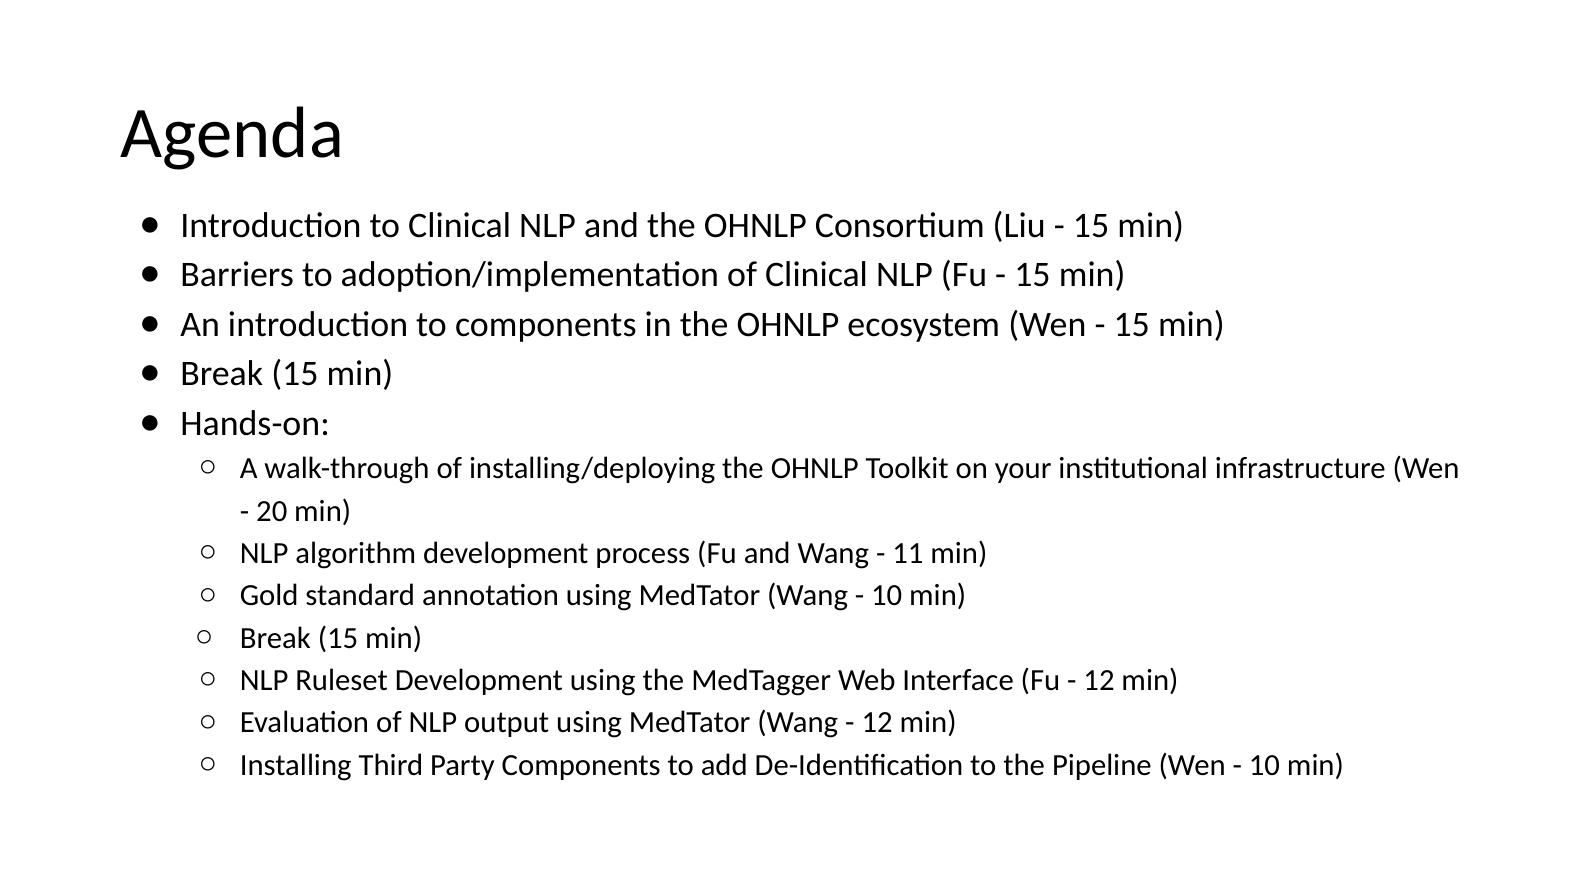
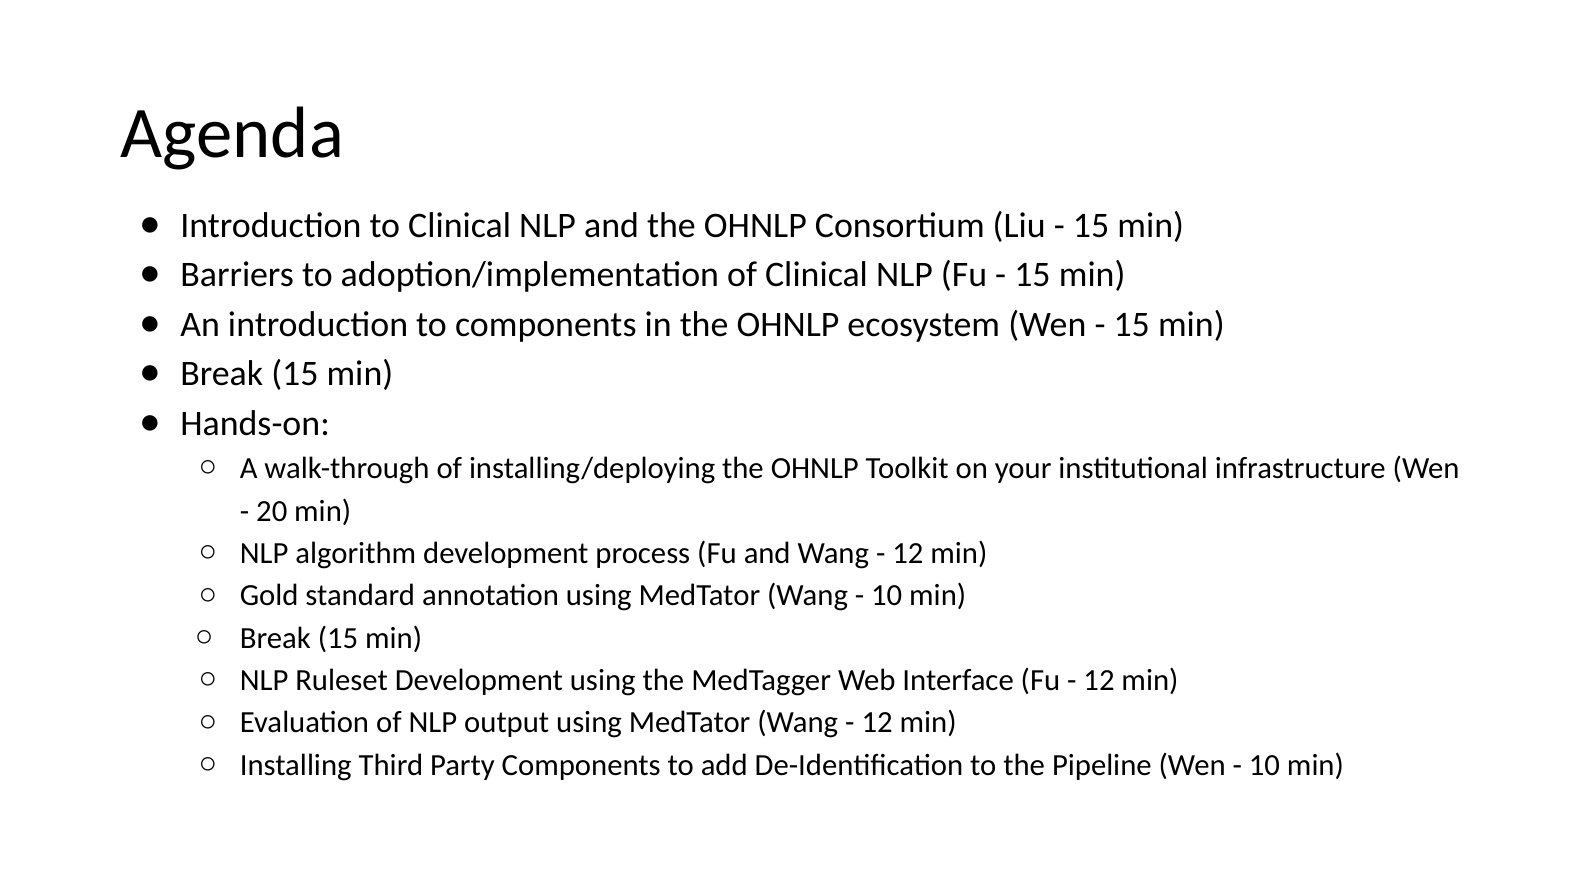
11: 11 -> 12 (908, 553)
